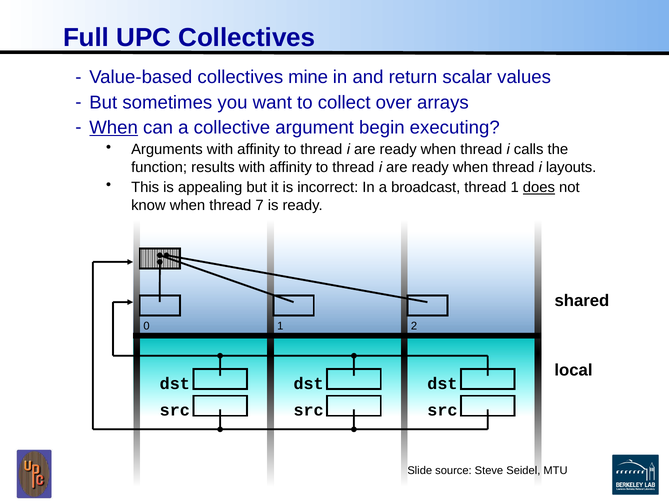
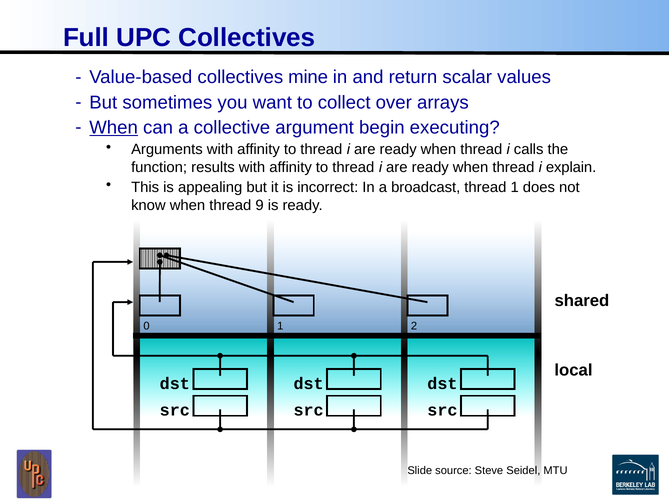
layouts: layouts -> explain (571, 167)
does underline: present -> none (539, 187)
7: 7 -> 9 (260, 205)
